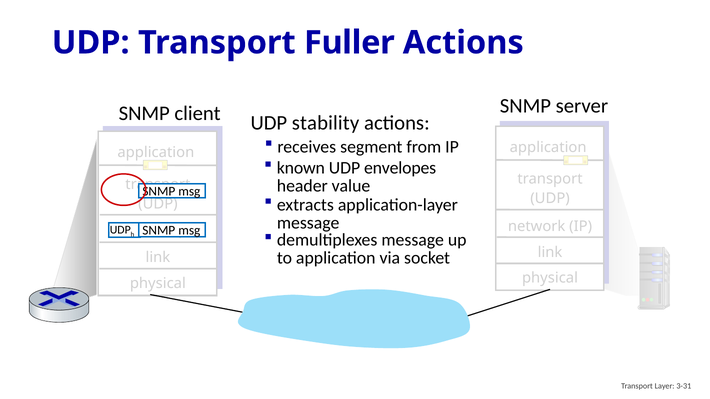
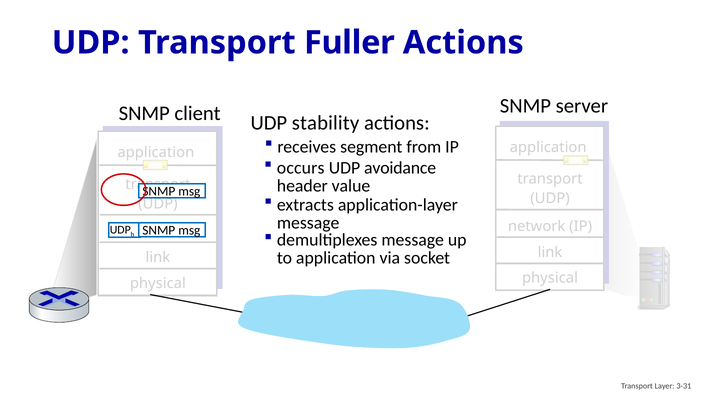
known: known -> occurs (301, 168)
envelopes: envelopes -> avoidance (400, 168)
